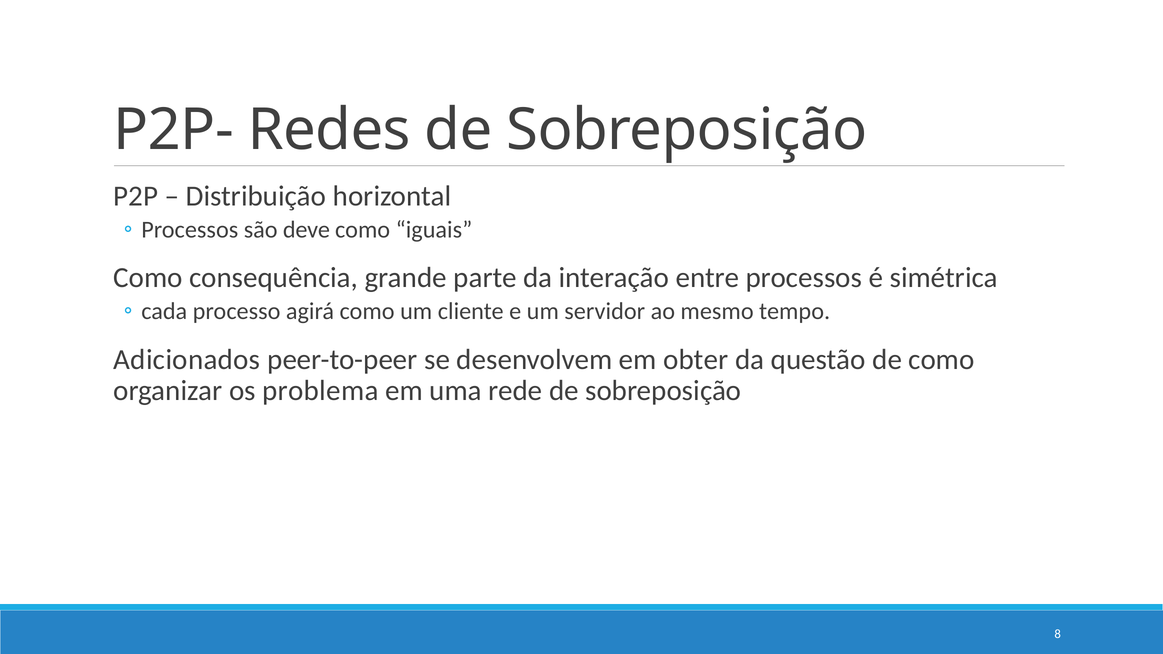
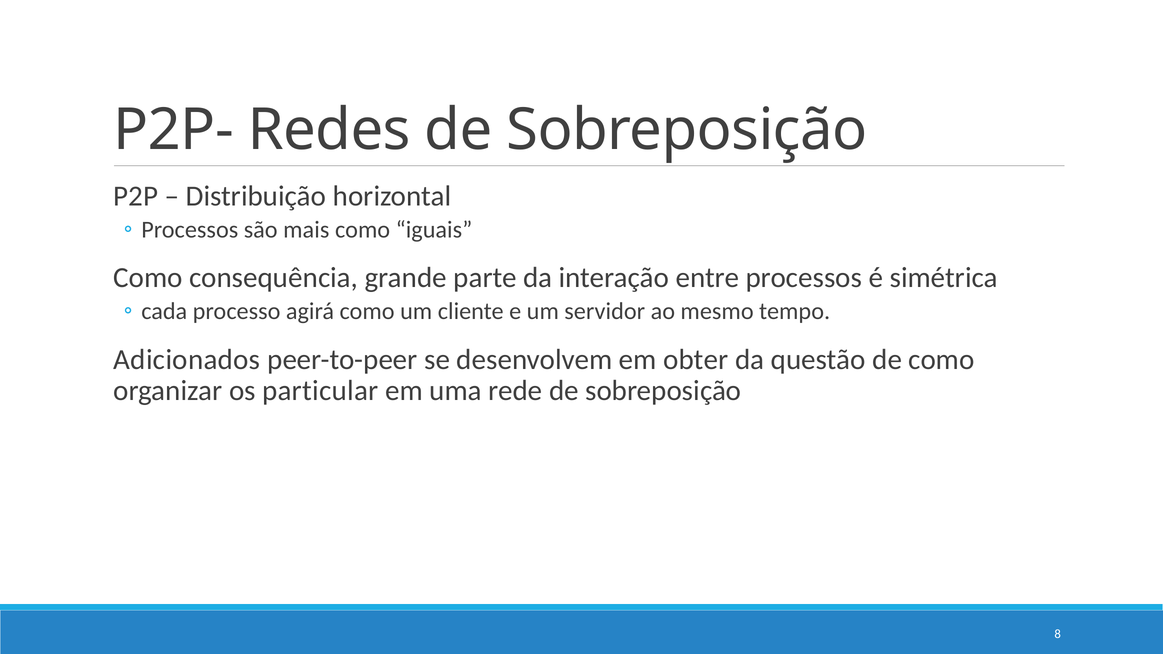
deve: deve -> mais (306, 230)
problema: problema -> particular (320, 391)
